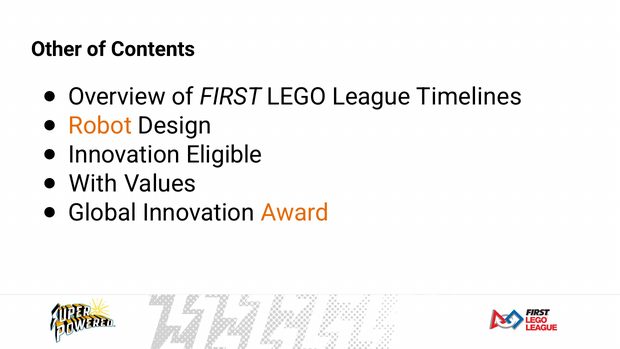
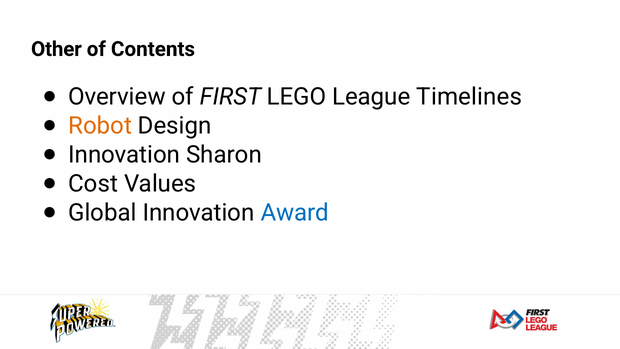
Eligible: Eligible -> Sharon (224, 155)
With: With -> Cost (93, 184)
Award colour: orange -> blue (295, 213)
